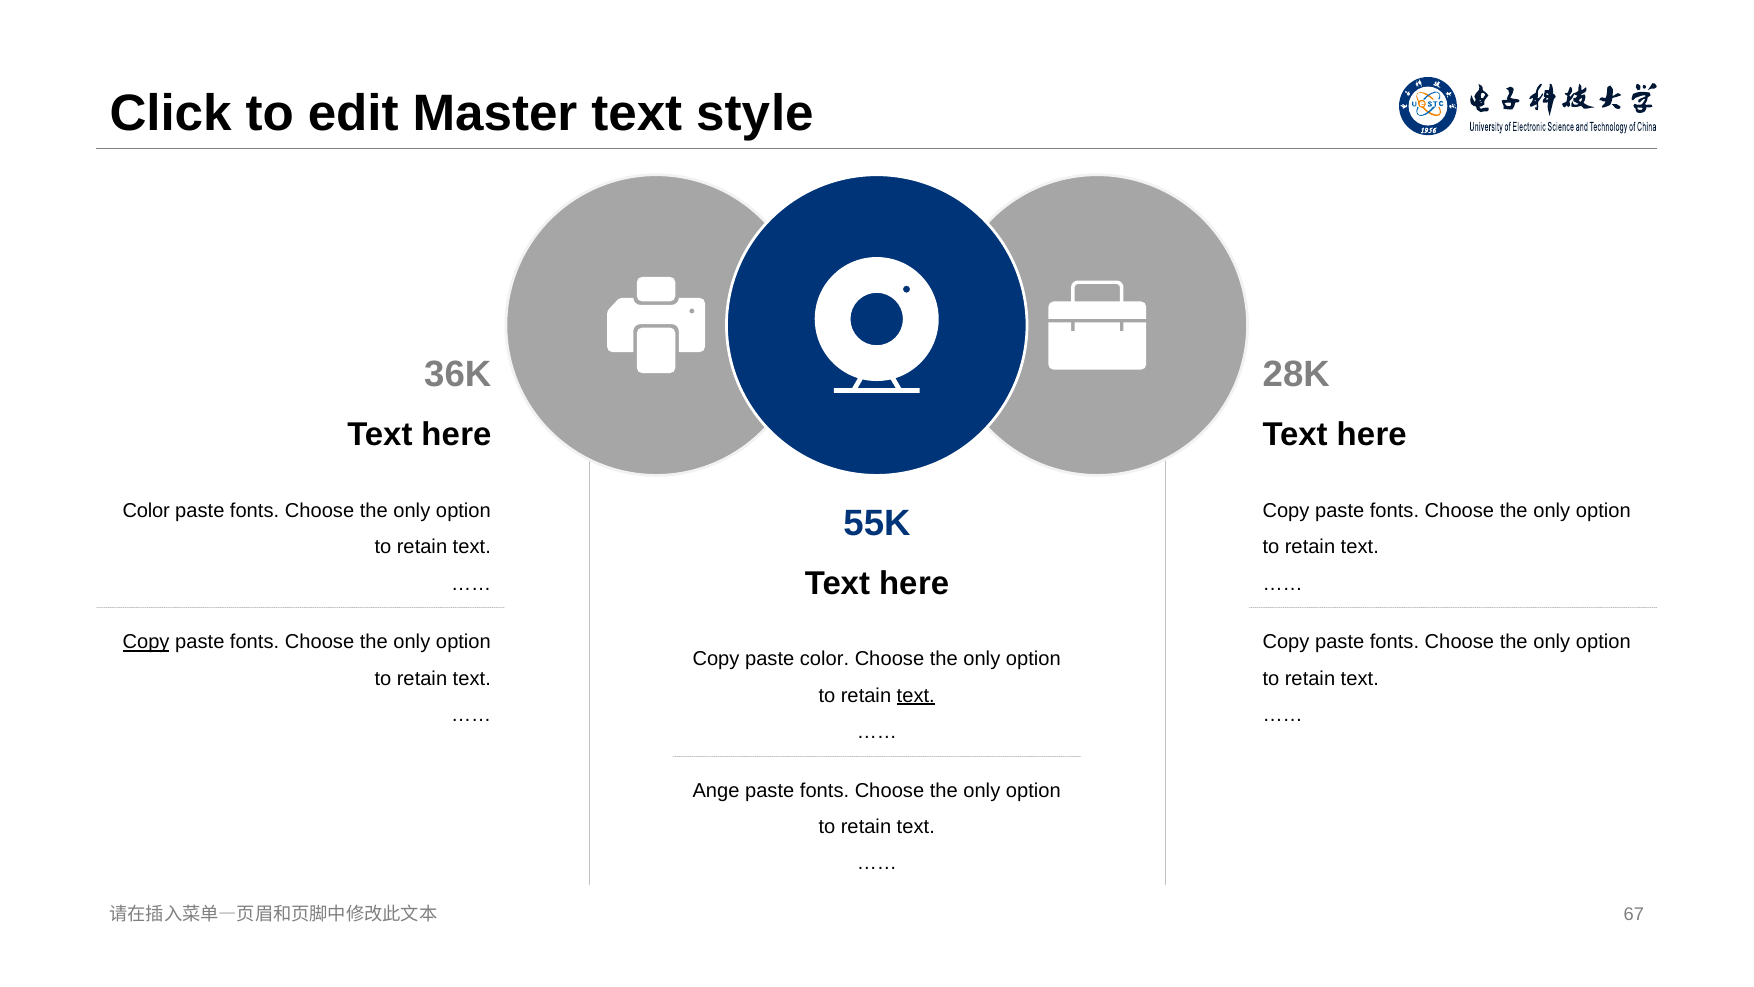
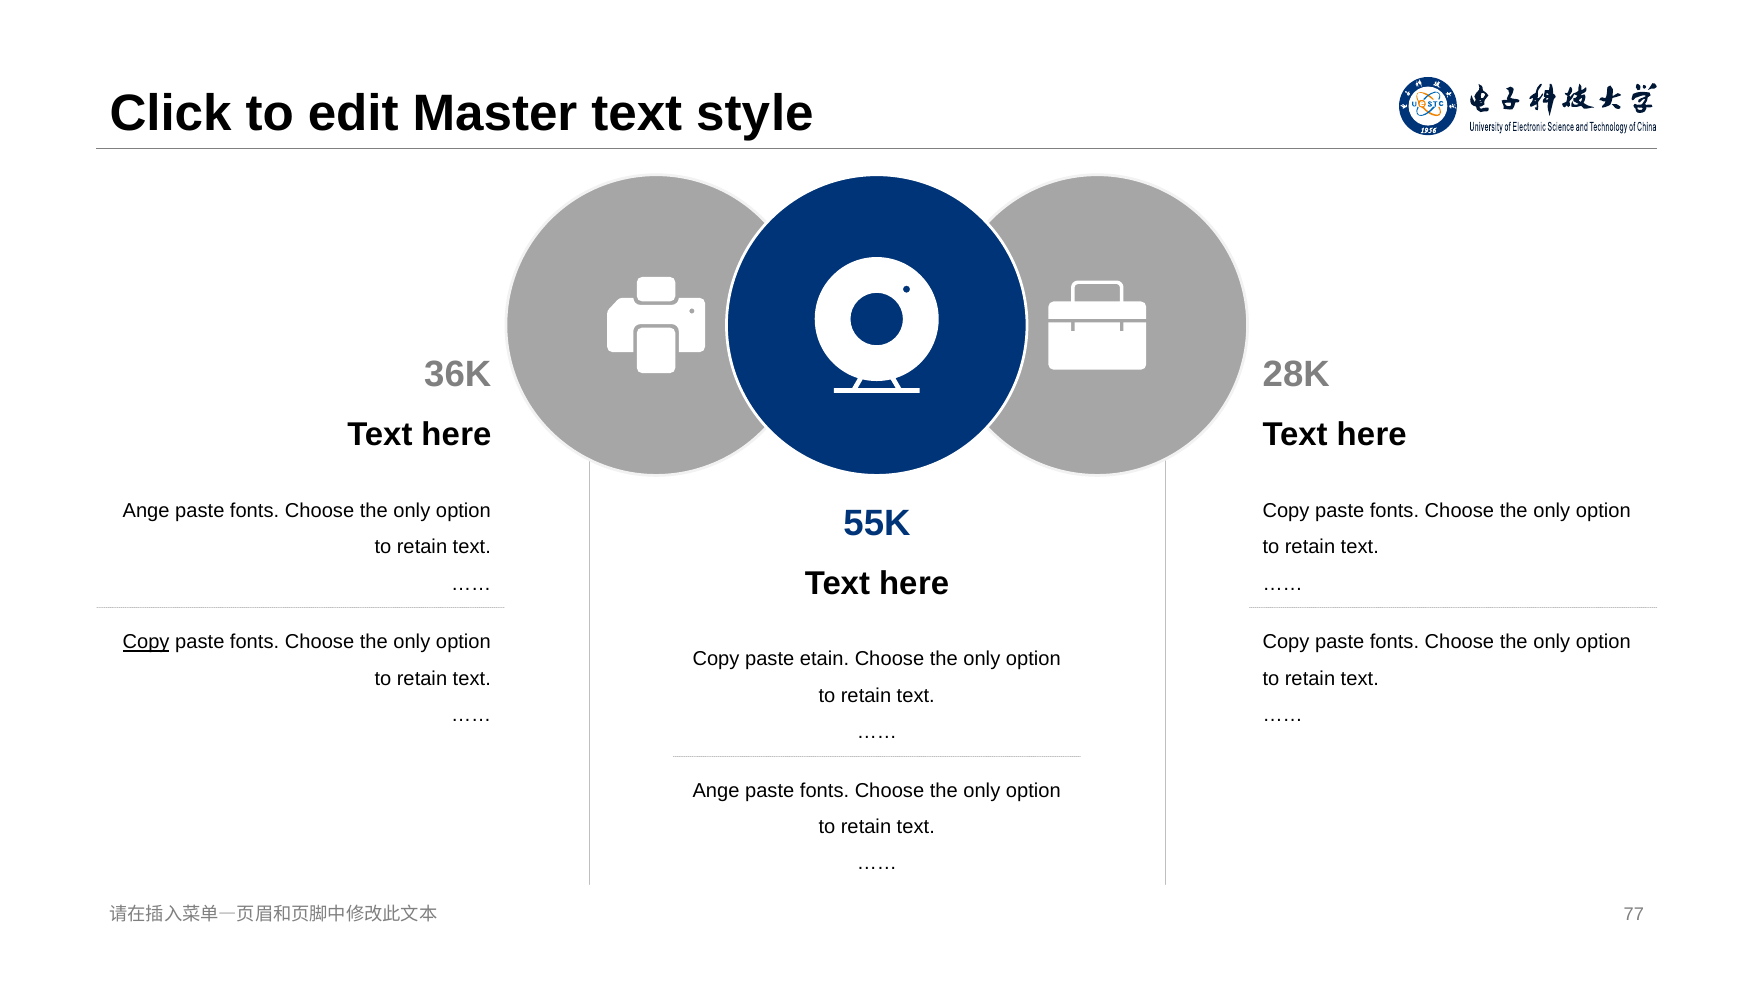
Color: Color -> Ange (146, 511)
paste color: color -> etain (825, 659)
text underline: present -> none (916, 695)
67: 67 -> 77 (1634, 914)
